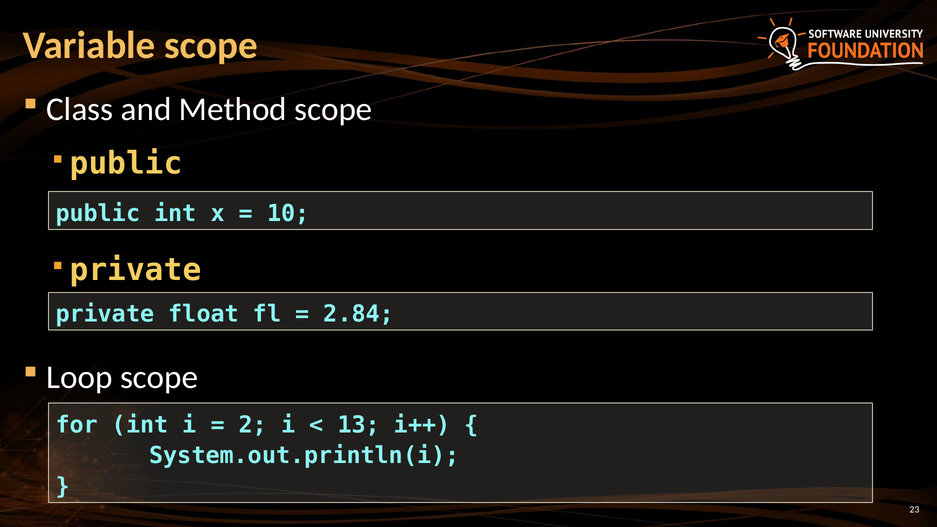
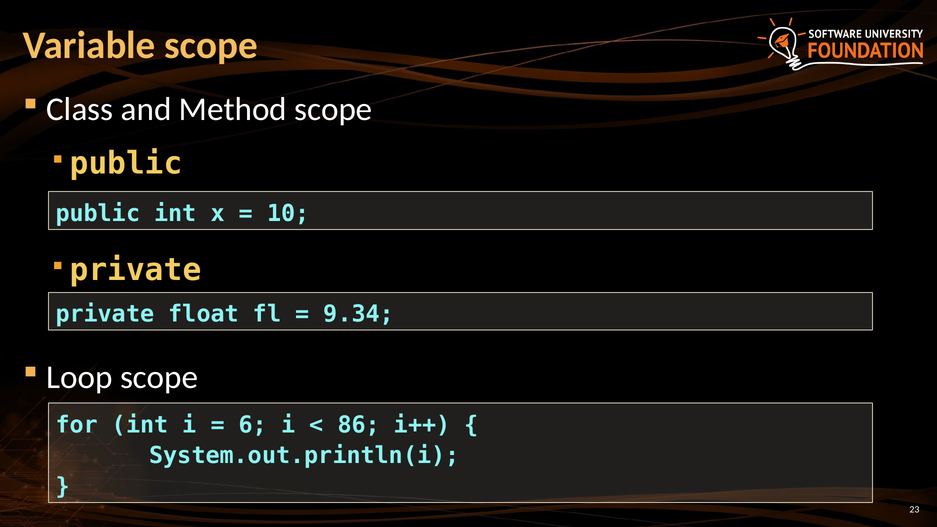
2.84: 2.84 -> 9.34 (359, 314)
2: 2 -> 6 (253, 425)
13: 13 -> 86 (359, 425)
